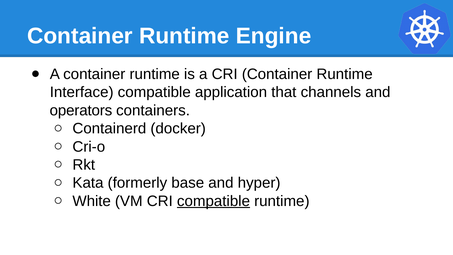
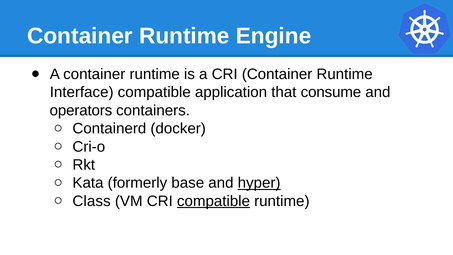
channels: channels -> consume (331, 92)
hyper underline: none -> present (259, 183)
White: White -> Class (92, 201)
